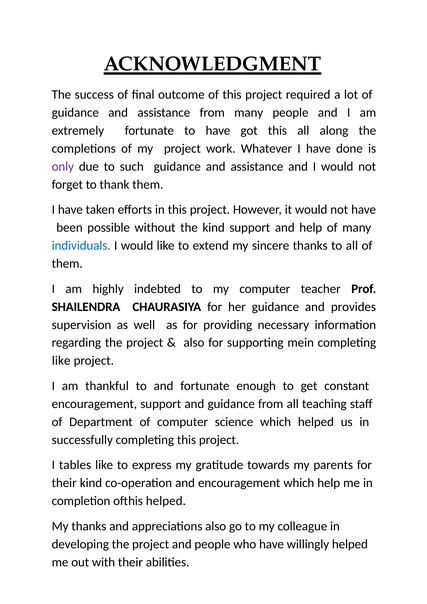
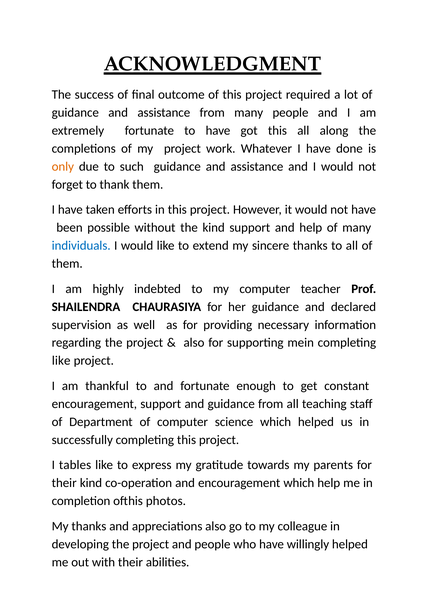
only colour: purple -> orange (63, 167)
provides: provides -> declared (353, 307)
ofthis helped: helped -> photos (166, 501)
